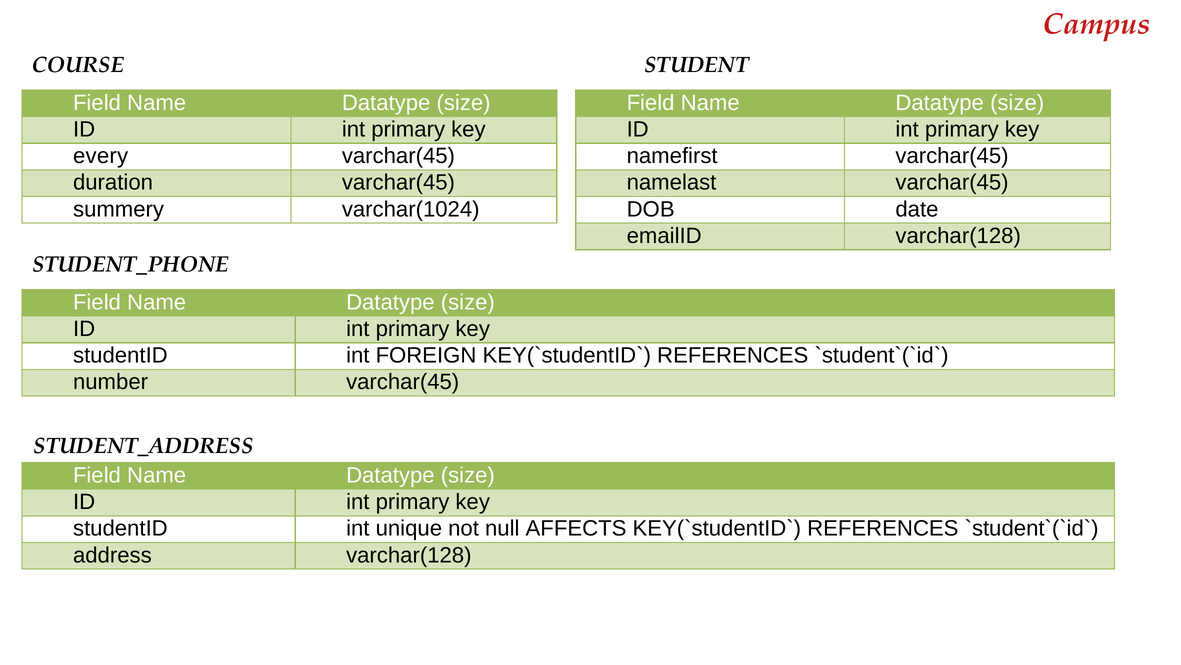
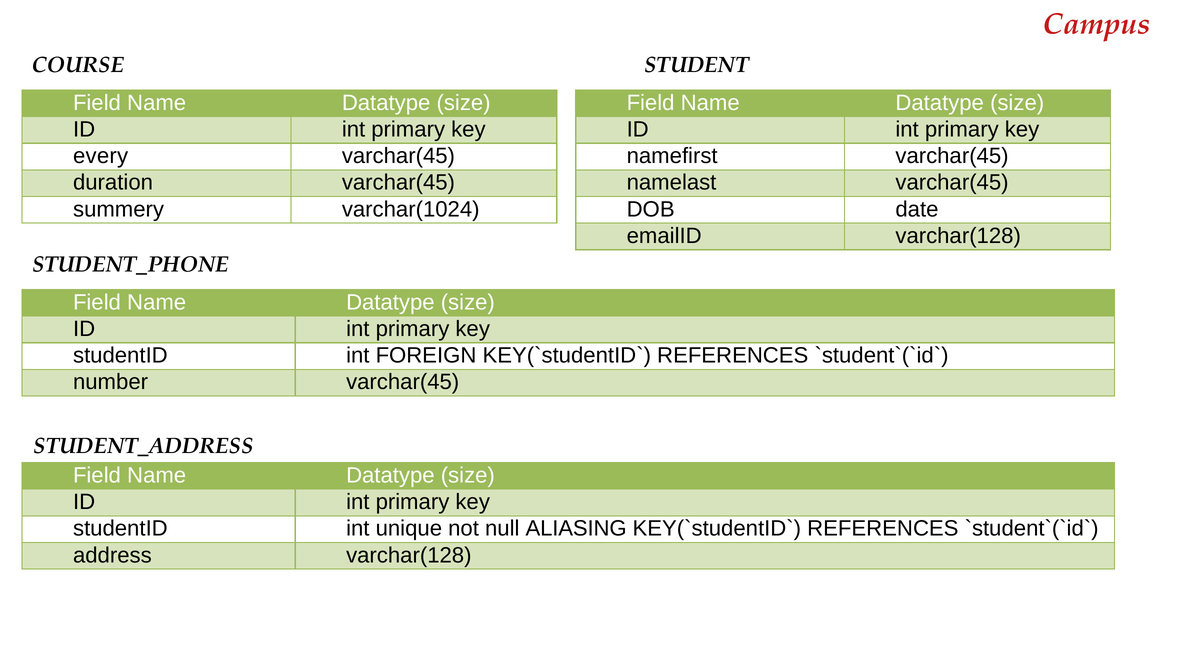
AFFECTS: AFFECTS -> ALIASING (576, 528)
